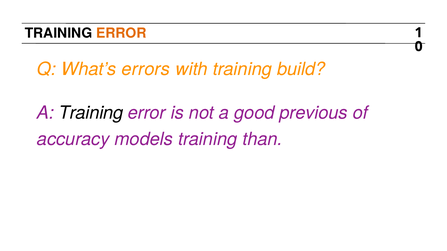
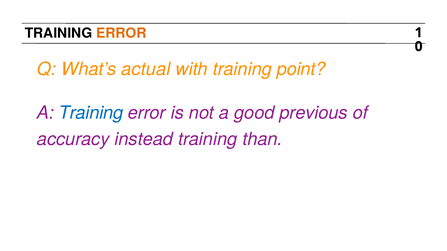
errors: errors -> actual (146, 69)
build: build -> point (301, 69)
Training colour: black -> blue (91, 113)
models: models -> instead (144, 139)
